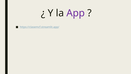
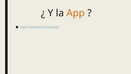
App colour: purple -> orange (76, 13)
